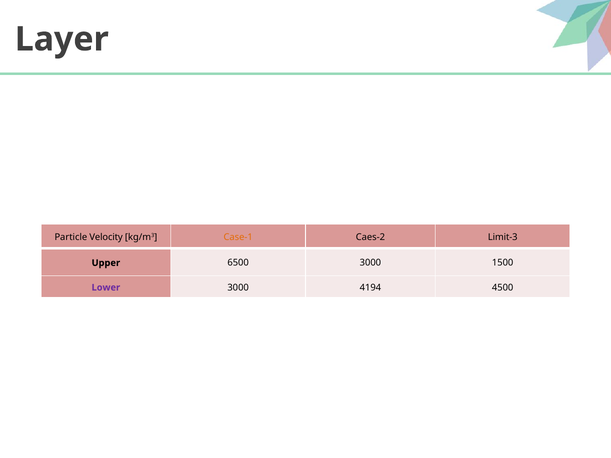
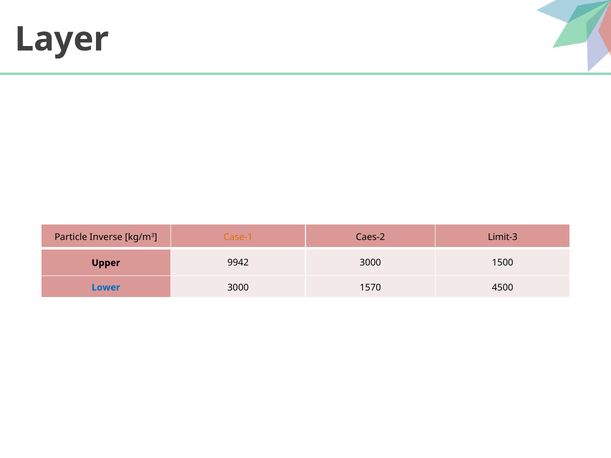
Velocity: Velocity -> Inverse (106, 237)
6500: 6500 -> 9942 (238, 263)
Lower colour: purple -> blue (106, 288)
4194: 4194 -> 1570 (370, 288)
